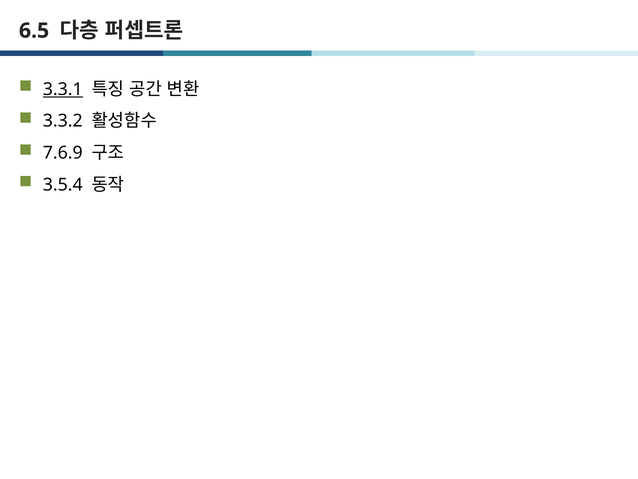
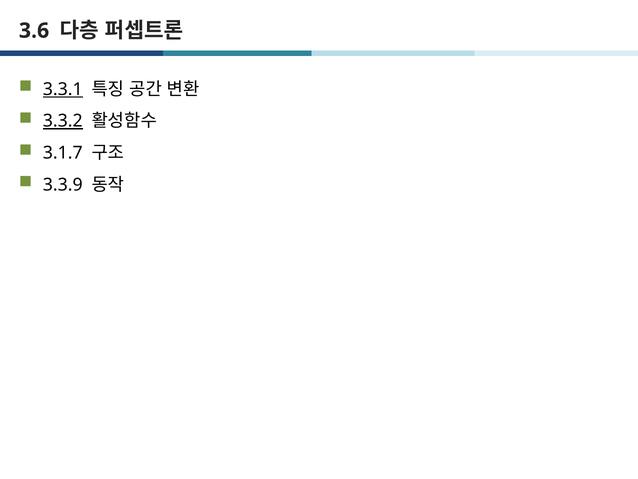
6.5: 6.5 -> 3.6 (34, 31)
3.3.2 underline: none -> present (63, 121)
7.6.9: 7.6.9 -> 3.1.7 (63, 153)
3.5.4: 3.5.4 -> 3.3.9 (63, 185)
